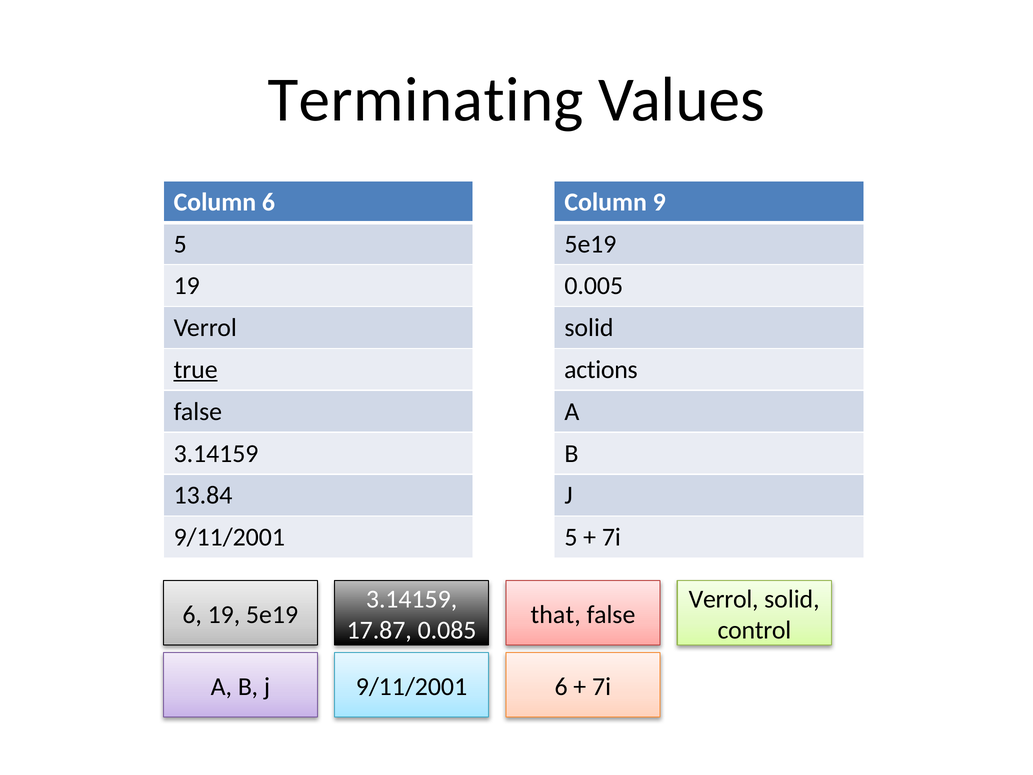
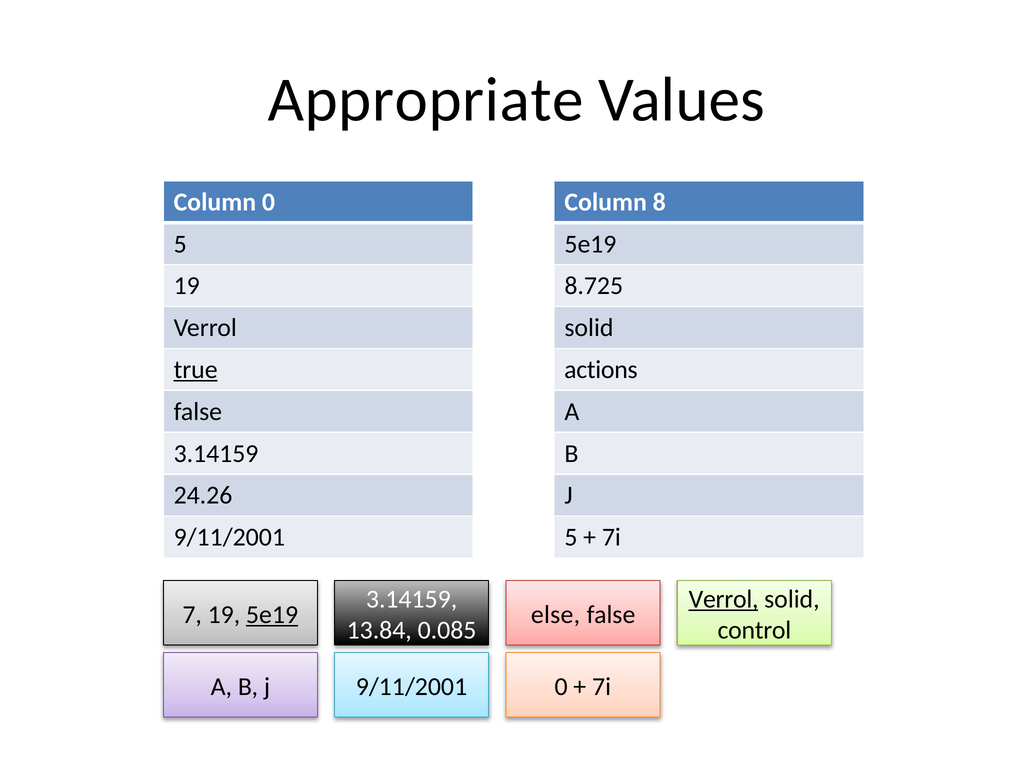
Terminating: Terminating -> Appropriate (426, 100)
Column 6: 6 -> 0 (268, 202)
9: 9 -> 8 (659, 202)
0.005: 0.005 -> 8.725 (594, 286)
13.84: 13.84 -> 24.26 (203, 495)
Verrol underline: none -> present (724, 599)
6: 6 -> 7 (192, 614)
5e19 underline: none -> present (272, 614)
that: that -> else (556, 614)
17.87: 17.87 -> 13.84 (379, 630)
9/11/2001 6: 6 -> 0 (561, 686)
